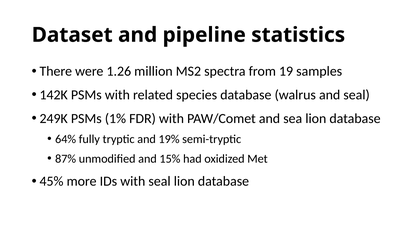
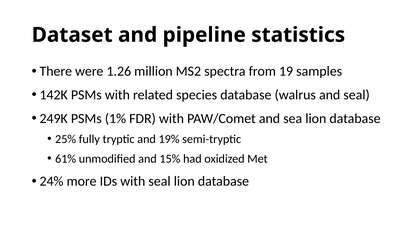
64%: 64% -> 25% (66, 139)
87%: 87% -> 61% (66, 159)
45%: 45% -> 24% (51, 181)
